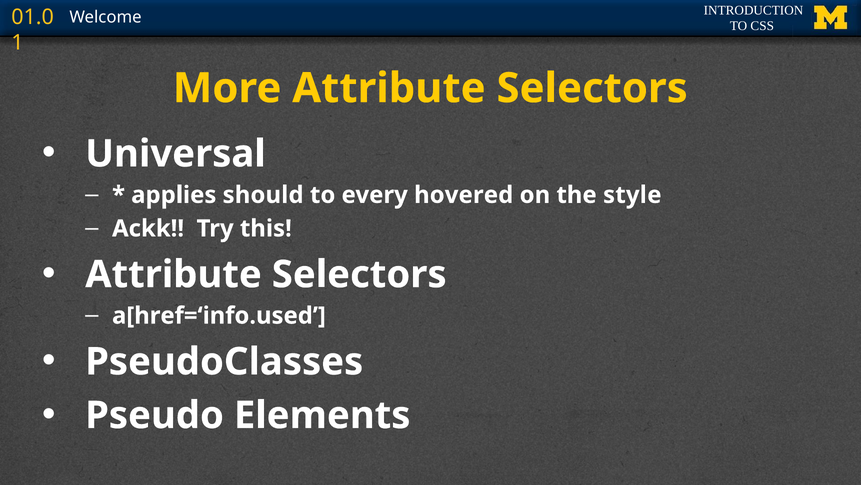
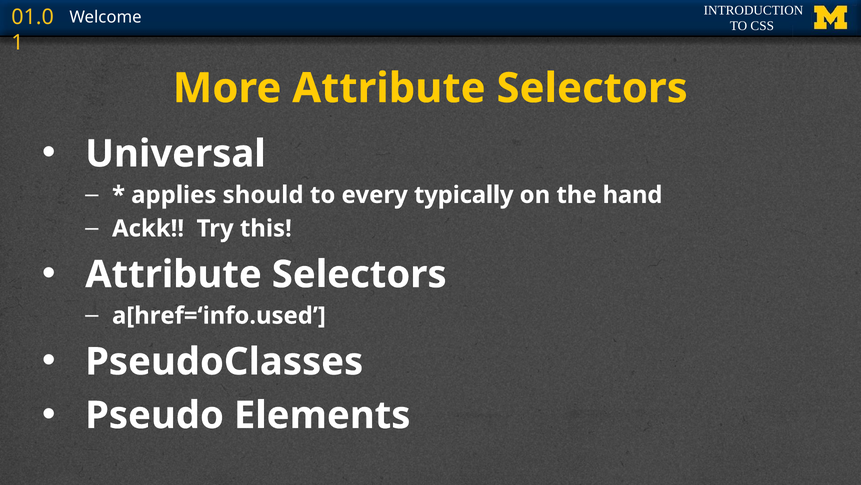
hovered: hovered -> typically (464, 195)
style: style -> hand (632, 195)
